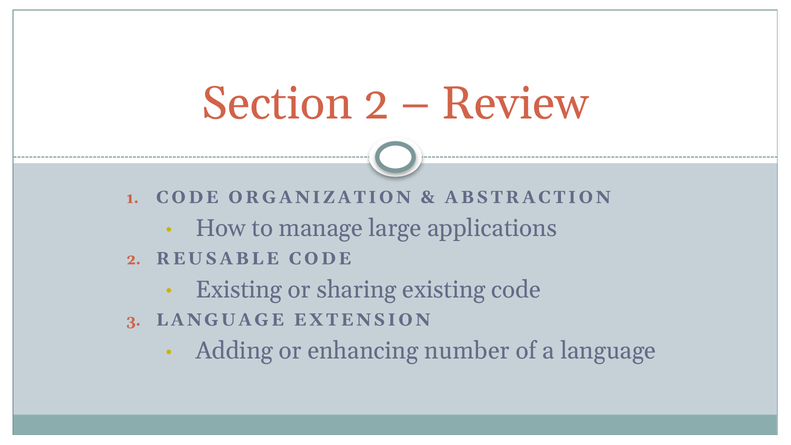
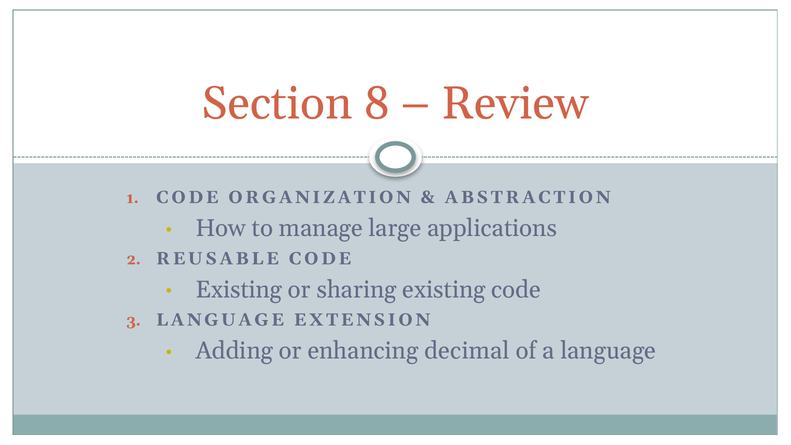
Section 2: 2 -> 8 (377, 103)
number: number -> decimal (467, 351)
